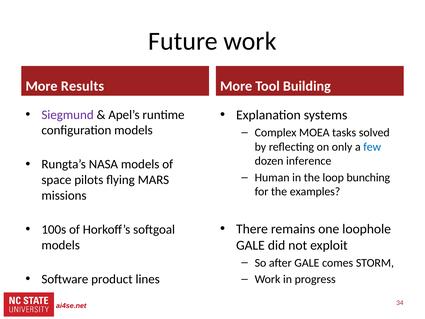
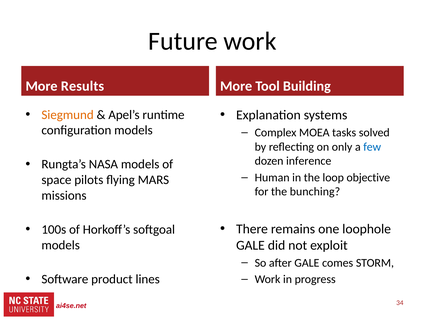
Siegmund colour: purple -> orange (68, 115)
bunching: bunching -> objective (368, 177)
examples: examples -> bunching (315, 192)
